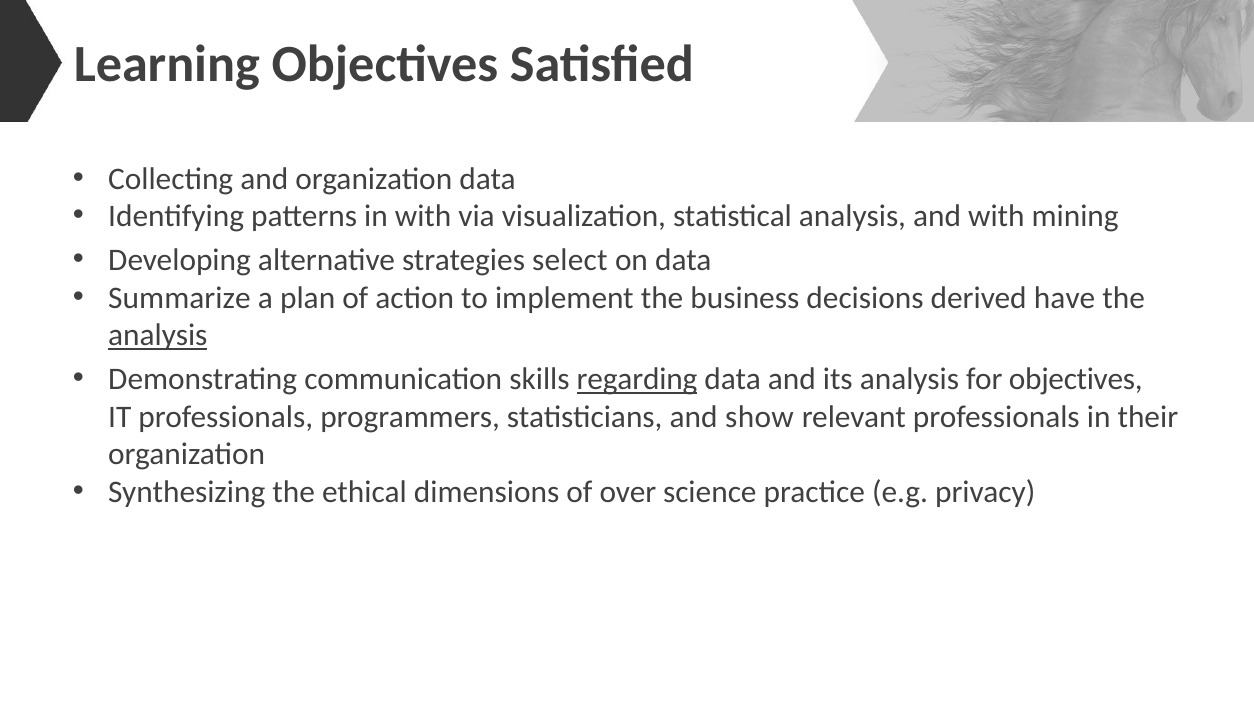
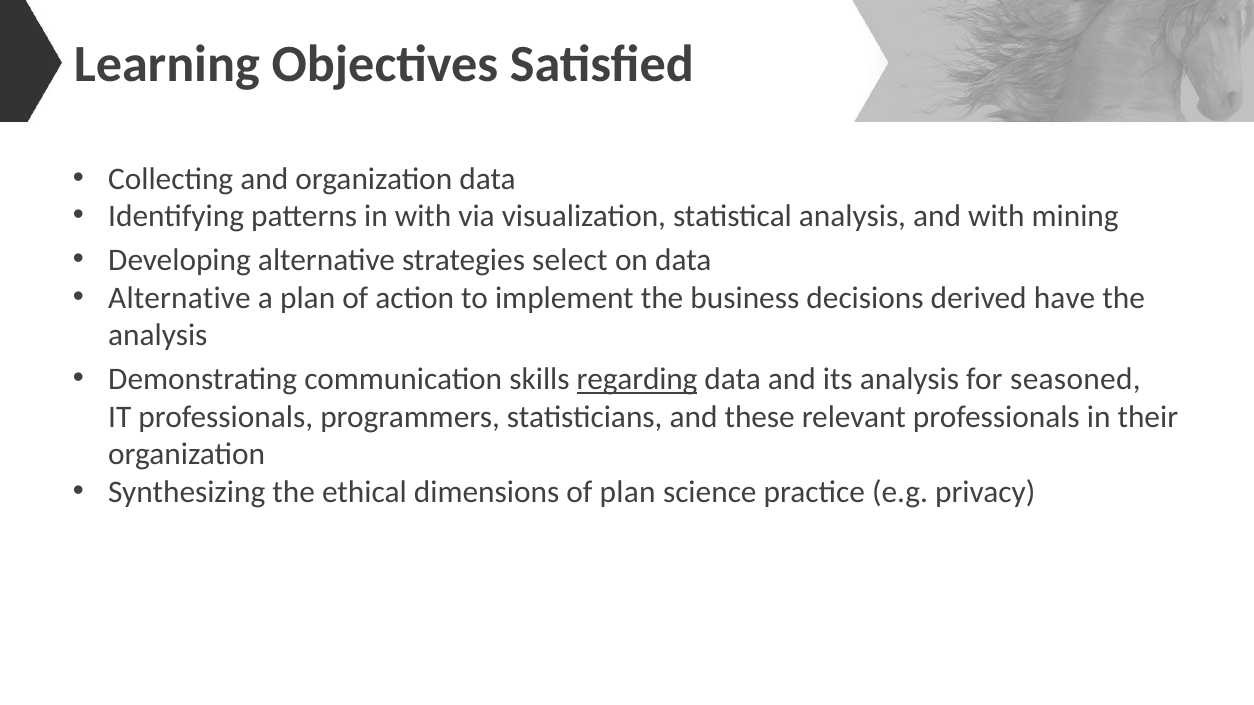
Summarize: Summarize -> Alternative (179, 298)
analysis underline: present -> none (158, 336)
for objectives: objectives -> seasoned (1075, 380)
show: show -> these (760, 417)
of over: over -> plan (628, 492)
